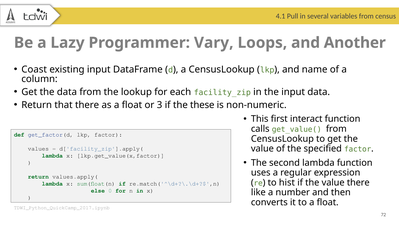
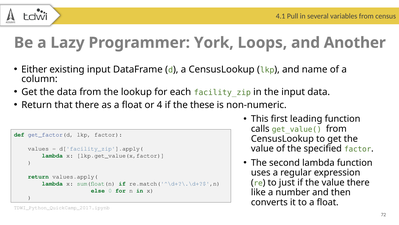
Vary: Vary -> York (214, 43)
Coast: Coast -> Either (34, 69)
3: 3 -> 4 (160, 105)
interact: interact -> leading (306, 119)
hist: hist -> just (287, 182)
